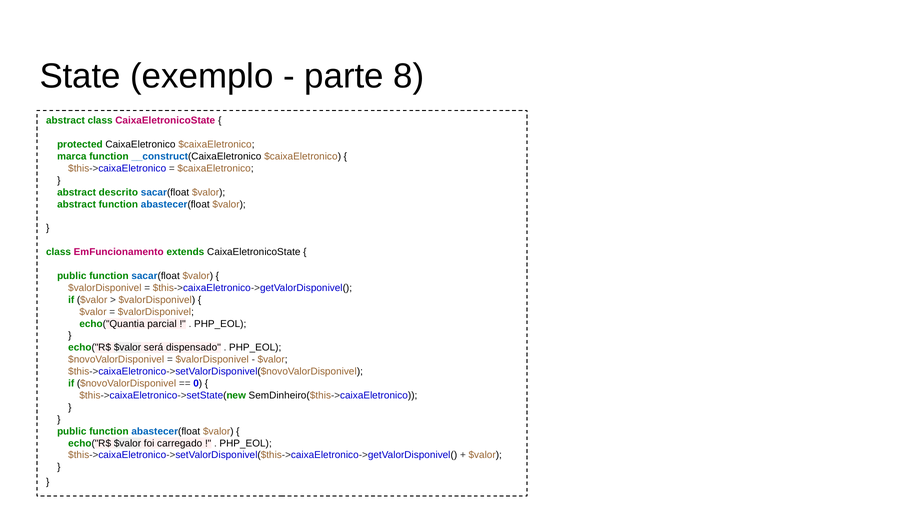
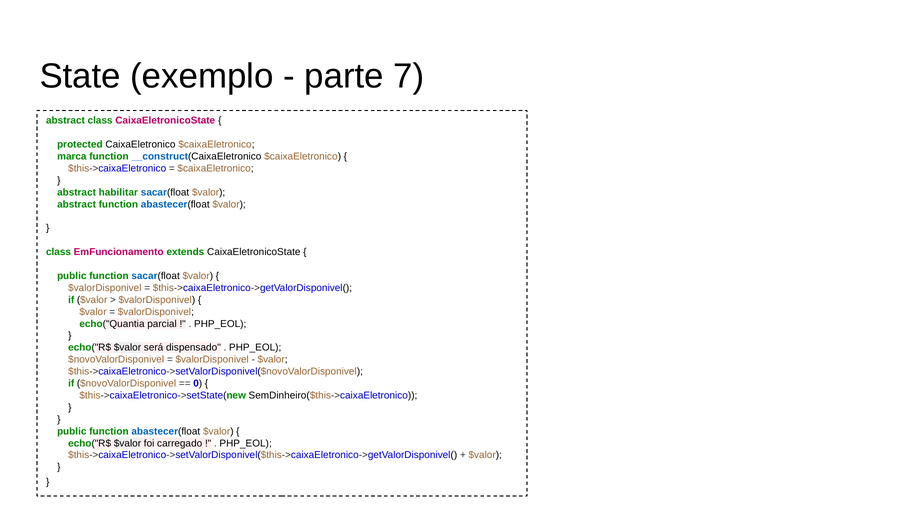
8: 8 -> 7 (409, 76)
descrito: descrito -> habilitar (118, 192)
